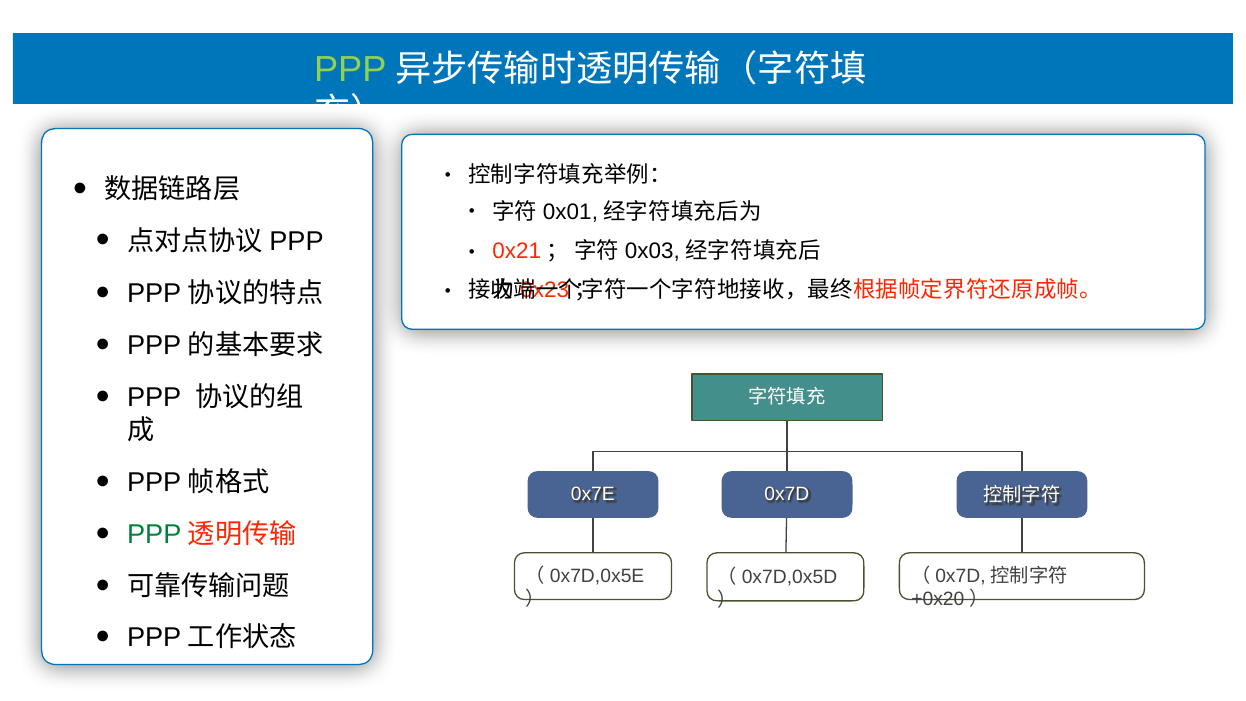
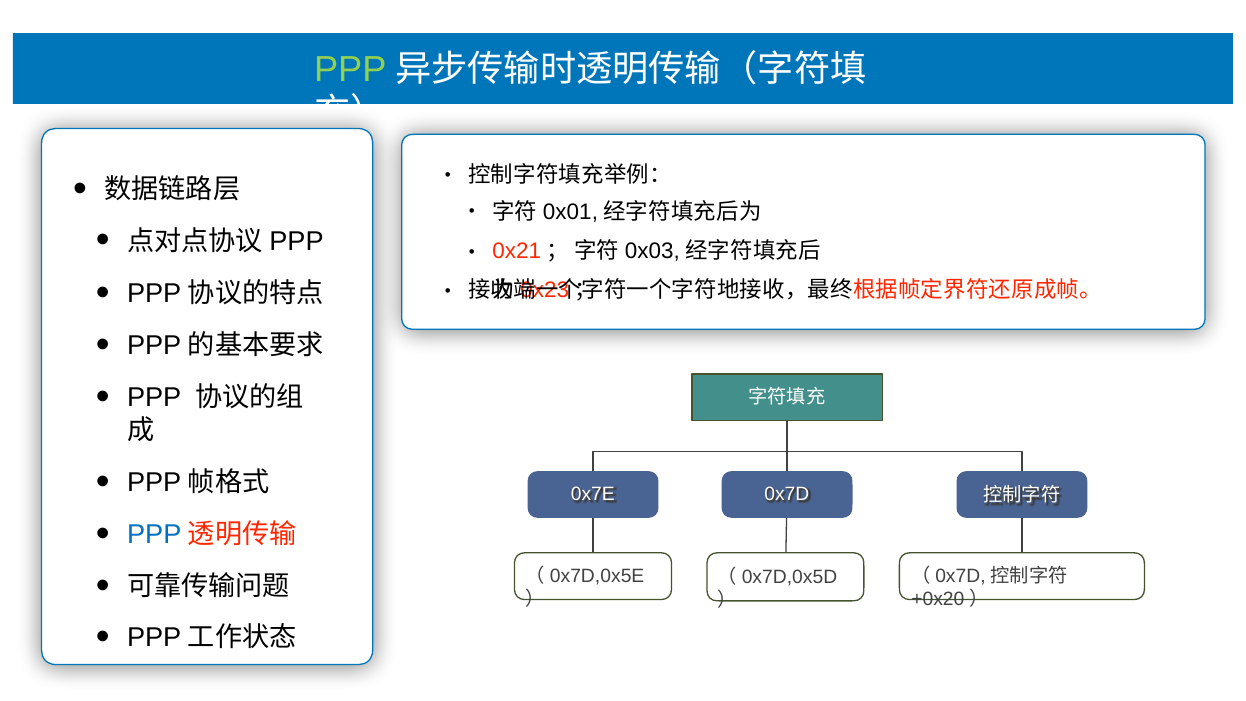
PPP colour: green -> blue (154, 534)
